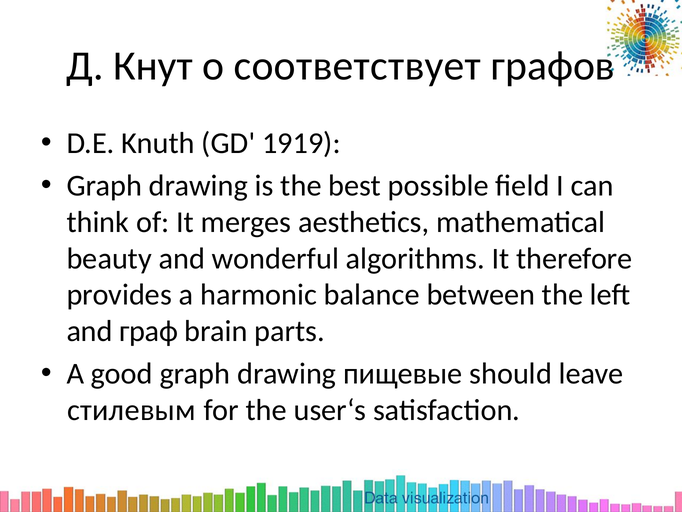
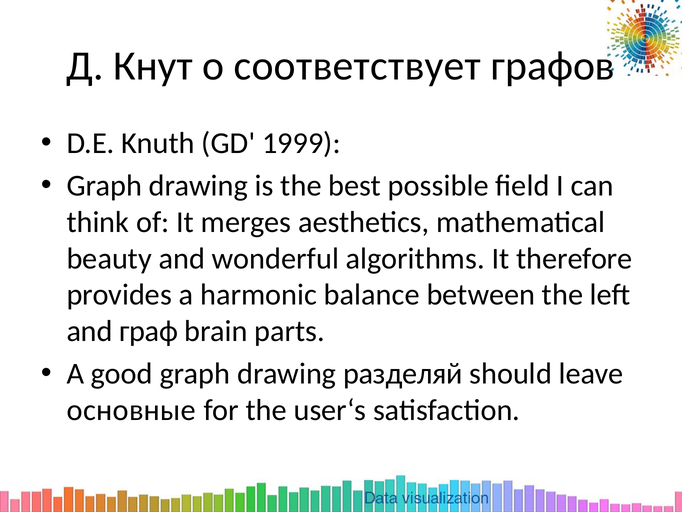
1919: 1919 -> 1999 (301, 143)
пищевые: пищевые -> разделяй (403, 374)
стилевым: стилевым -> основные (131, 410)
